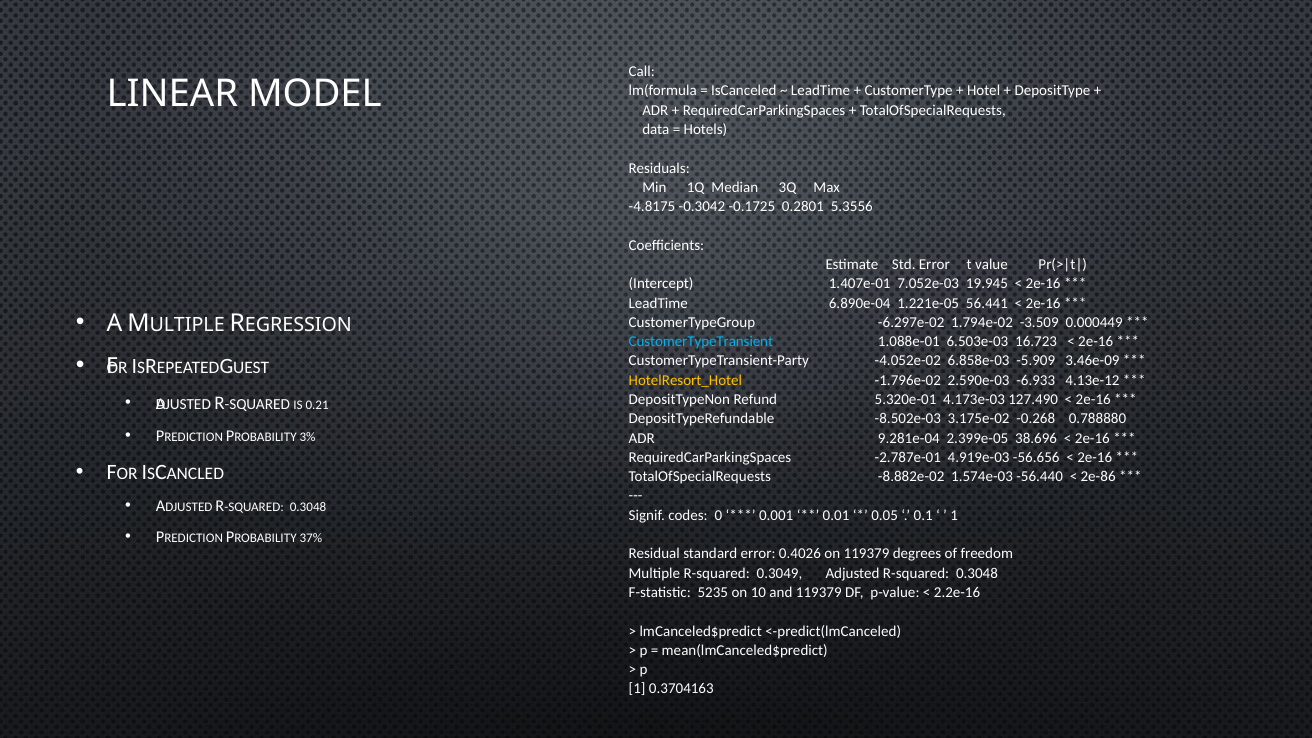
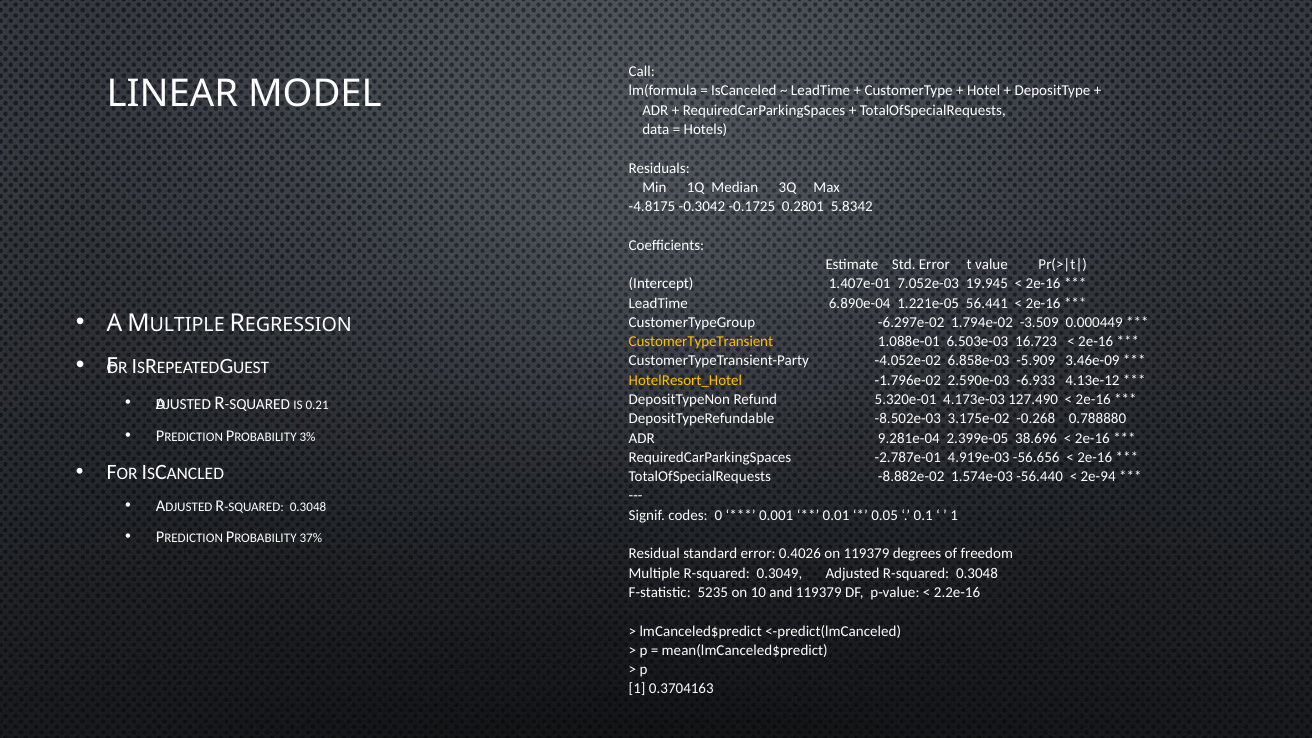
5.3556: 5.3556 -> 5.8342 (852, 207)
CustomerTypeTransient colour: light blue -> yellow (701, 342)
2e-86: 2e-86 -> 2e-94 (1098, 477)
